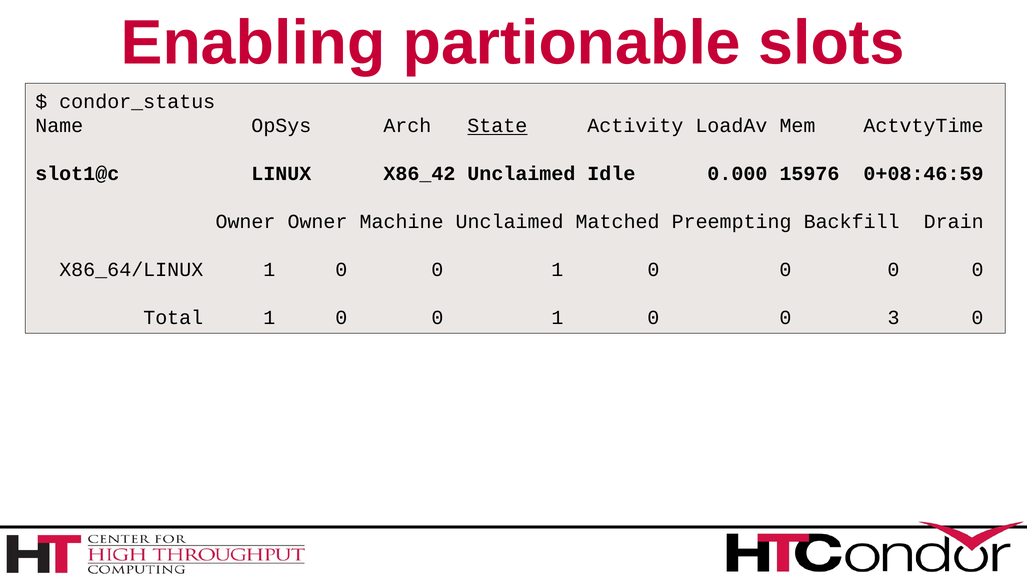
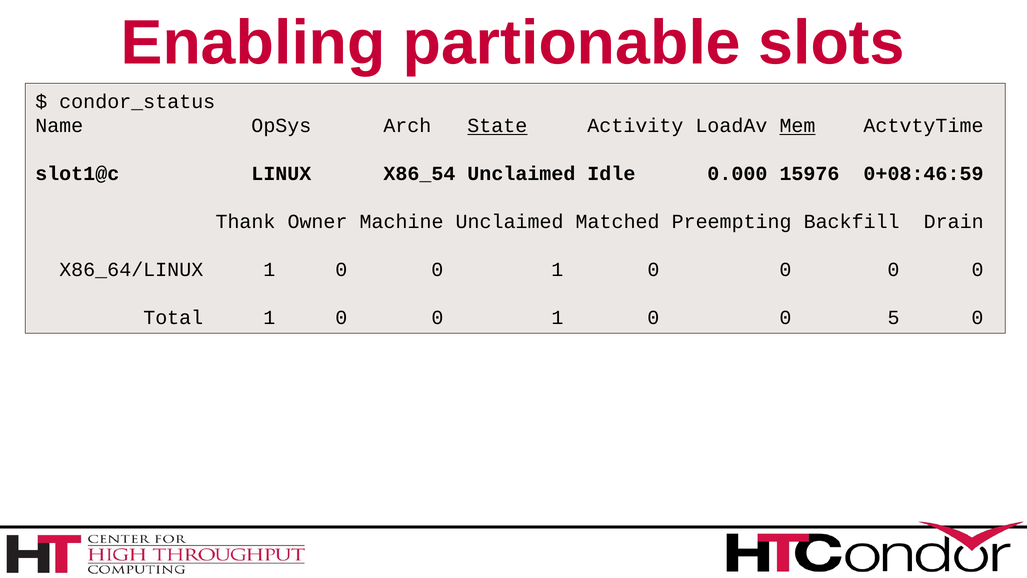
Mem underline: none -> present (797, 126)
X86_42: X86_42 -> X86_54 (419, 174)
Owner: Owner -> Thank (245, 222)
3: 3 -> 5 (894, 318)
